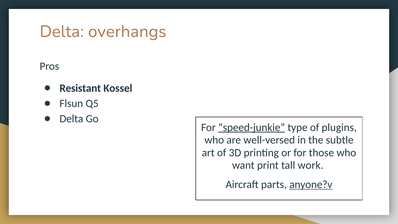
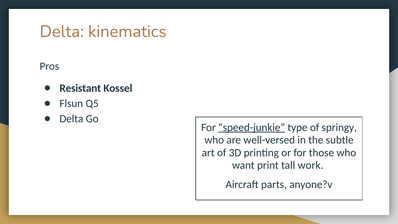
overhangs: overhangs -> kinematics (127, 31)
plugins: plugins -> springy (339, 127)
anyone?v underline: present -> none (311, 184)
